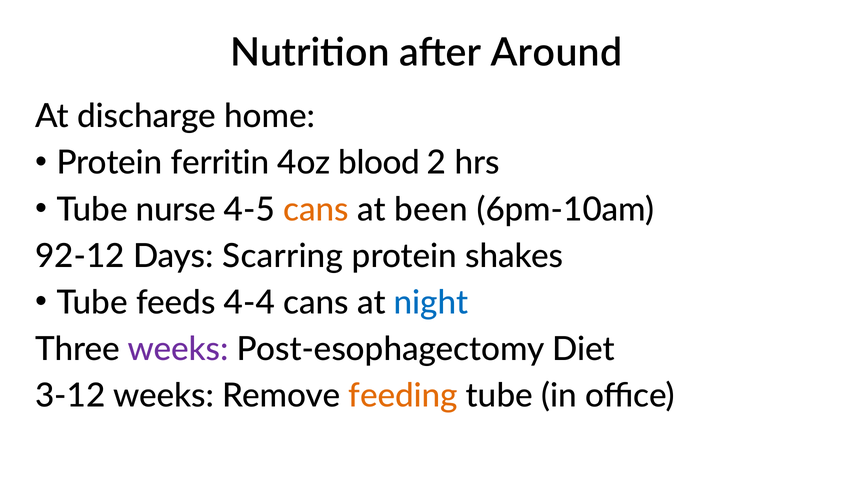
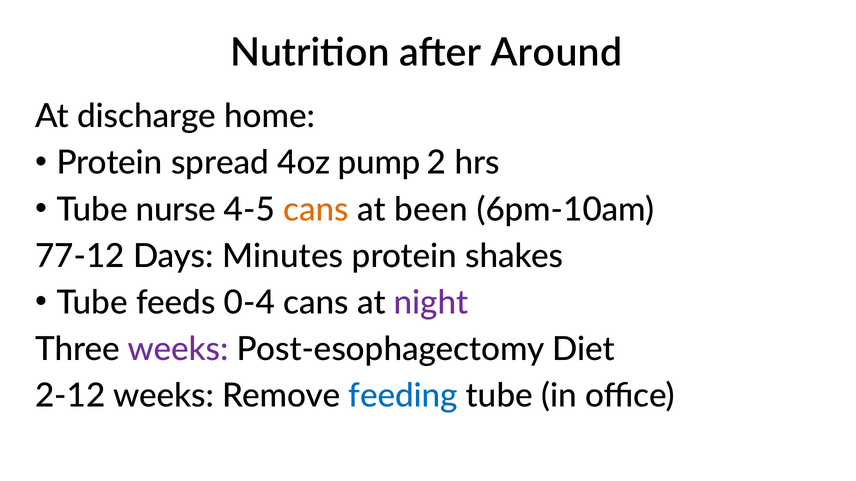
ferritin: ferritin -> spread (220, 163)
blood: blood -> pump (379, 163)
92-12: 92-12 -> 77-12 (80, 256)
Scarring: Scarring -> Minutes (283, 256)
4-4: 4-4 -> 0-4 (249, 303)
night colour: blue -> purple (431, 303)
3-12: 3-12 -> 2-12 (70, 396)
feeding colour: orange -> blue (403, 396)
